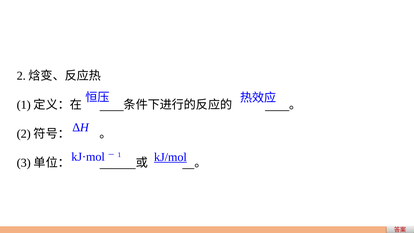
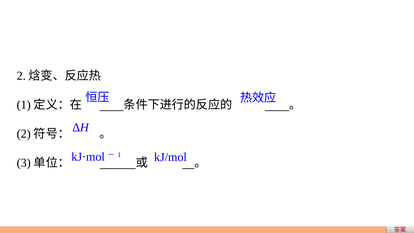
kJ/mol underline: present -> none (170, 157)
